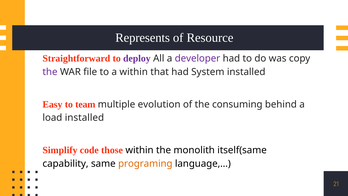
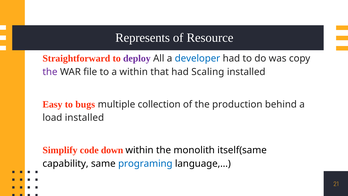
developer colour: purple -> blue (198, 58)
System: System -> Scaling (208, 72)
team: team -> bugs (85, 104)
evolution: evolution -> collection (159, 104)
consuming: consuming -> production (237, 104)
those: those -> down (112, 150)
programing colour: orange -> blue (145, 163)
